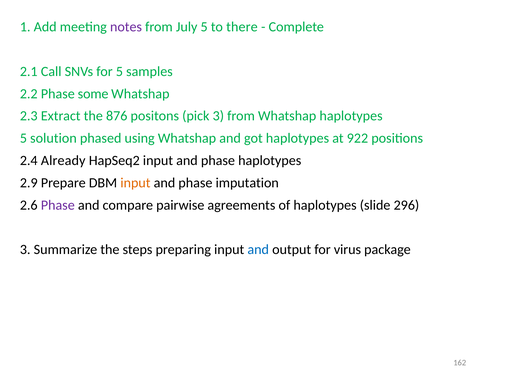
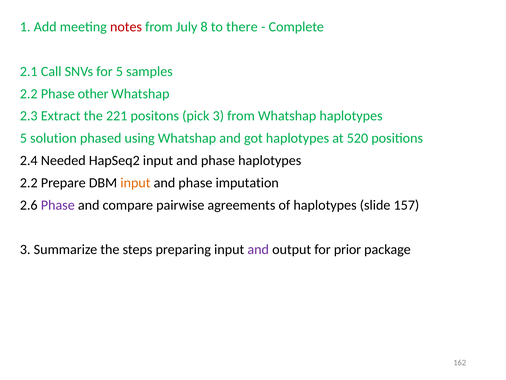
notes colour: purple -> red (126, 27)
July 5: 5 -> 8 (204, 27)
some: some -> other (93, 94)
876: 876 -> 221 (117, 116)
922: 922 -> 520 (357, 138)
Already: Already -> Needed (63, 160)
2.9: 2.9 -> 2.2 (29, 183)
296: 296 -> 157 (406, 205)
and colour: blue -> purple (258, 249)
virus: virus -> prior (347, 249)
